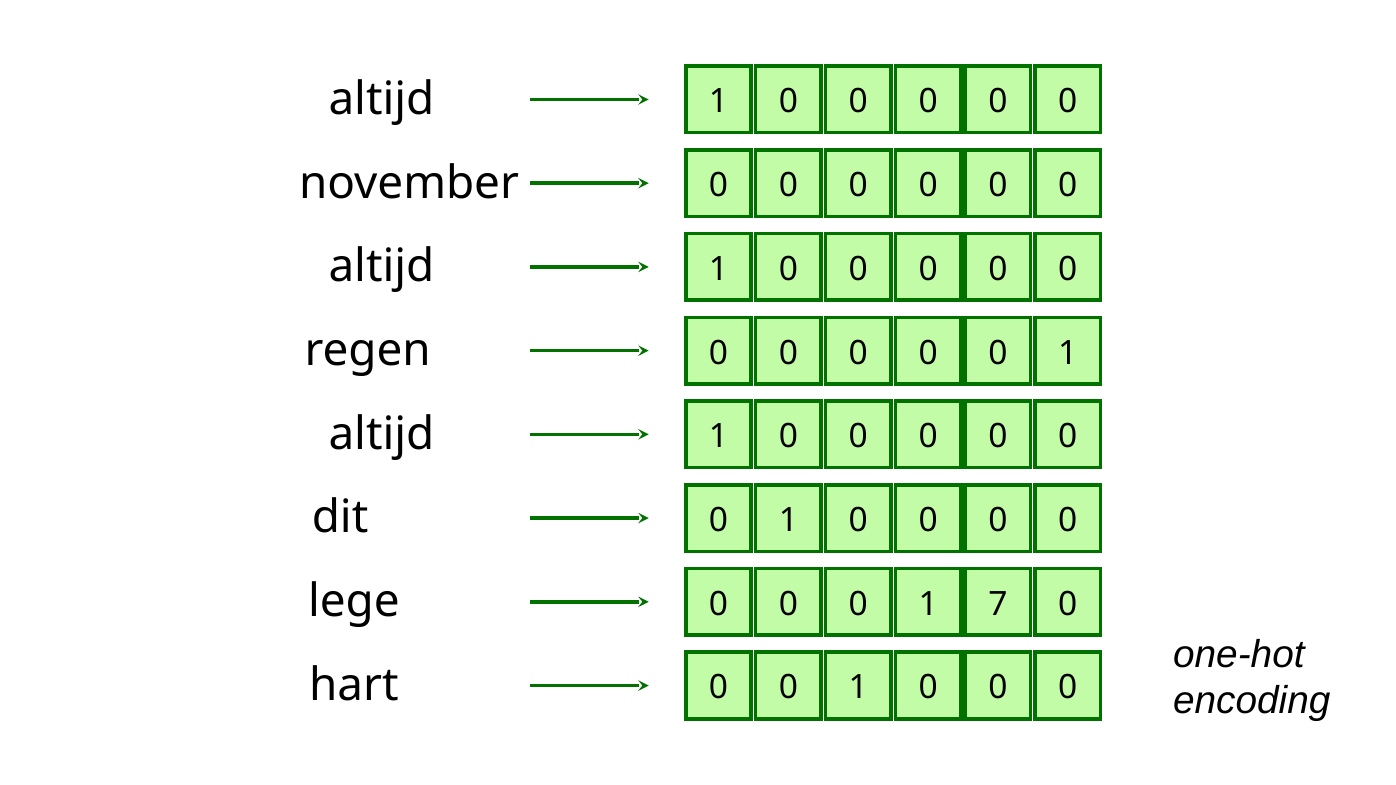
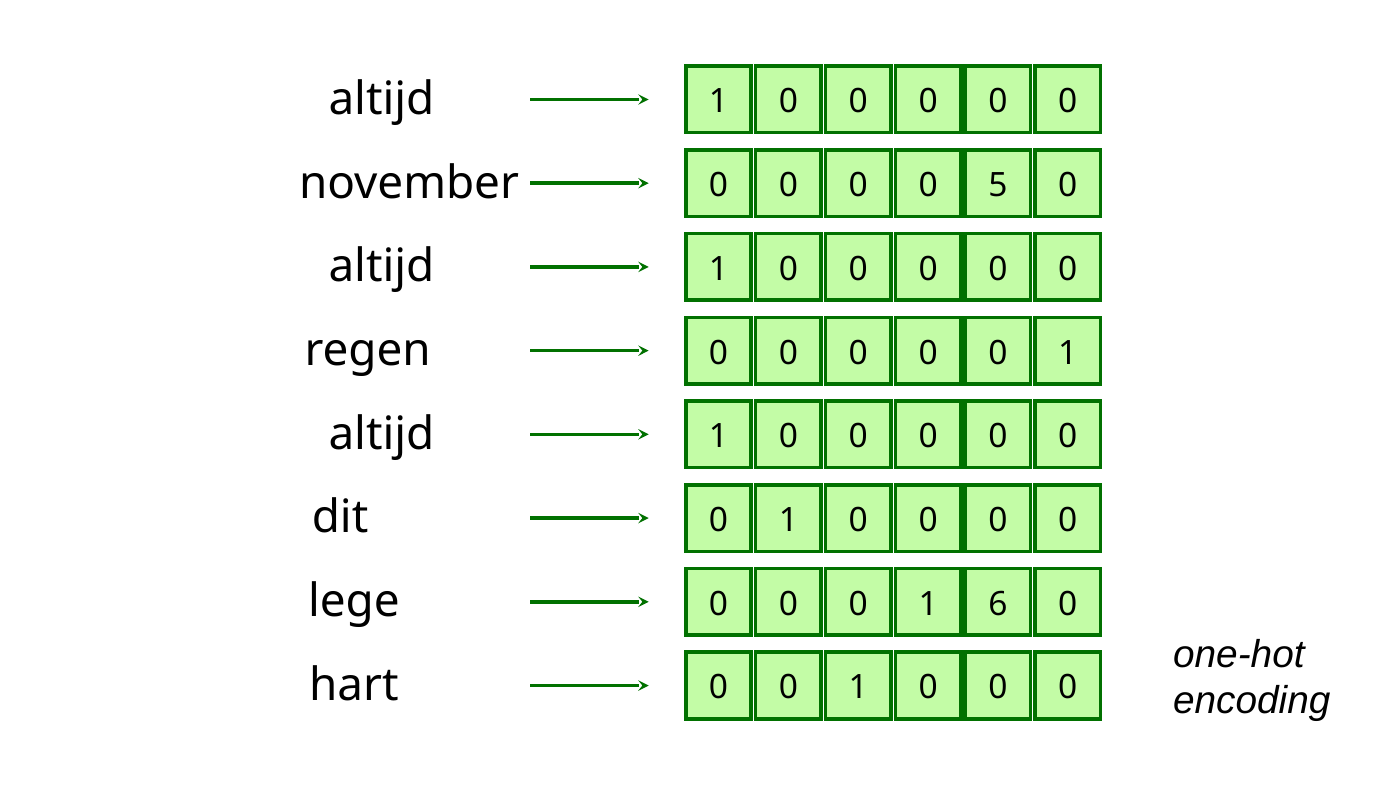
0: 0 -> 5 (998, 185)
7: 7 -> 6 (998, 604)
